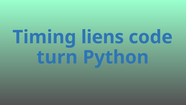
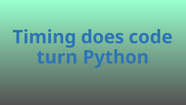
liens: liens -> does (103, 37)
